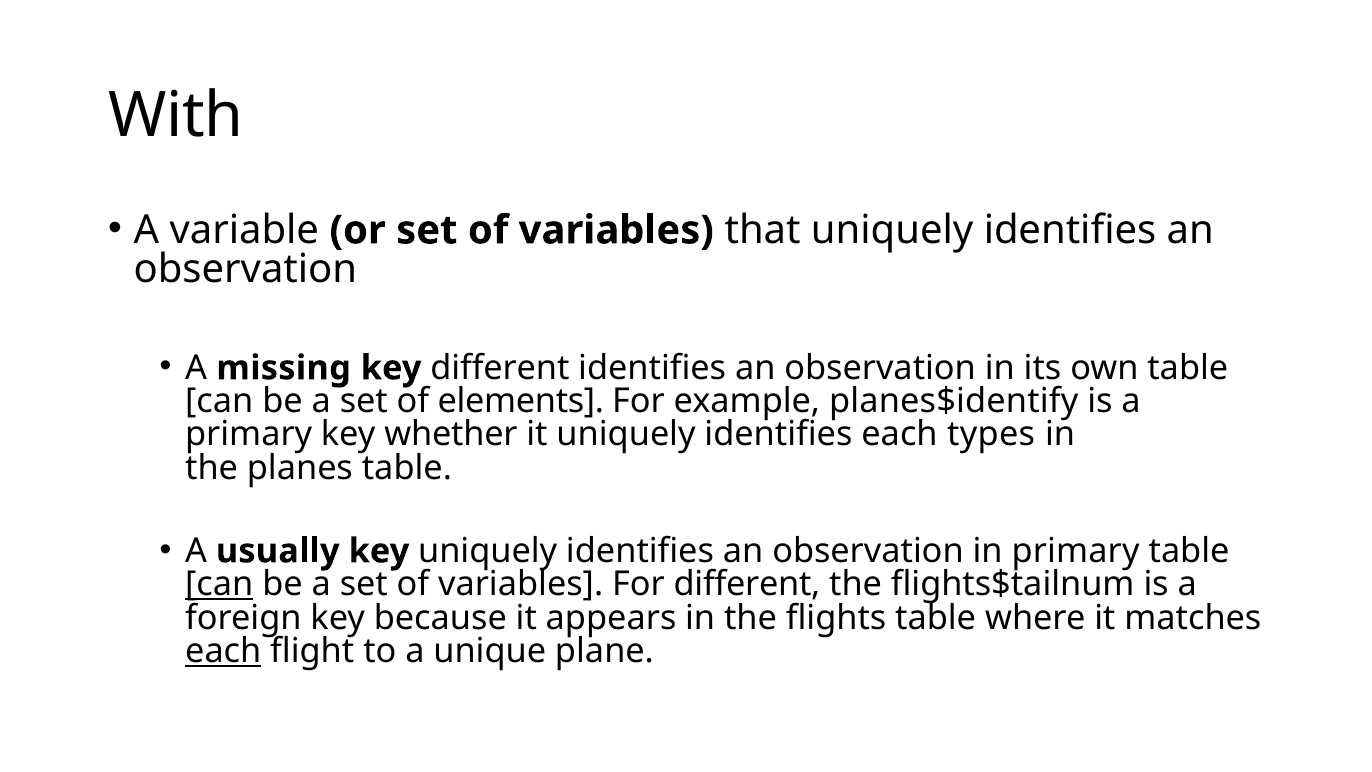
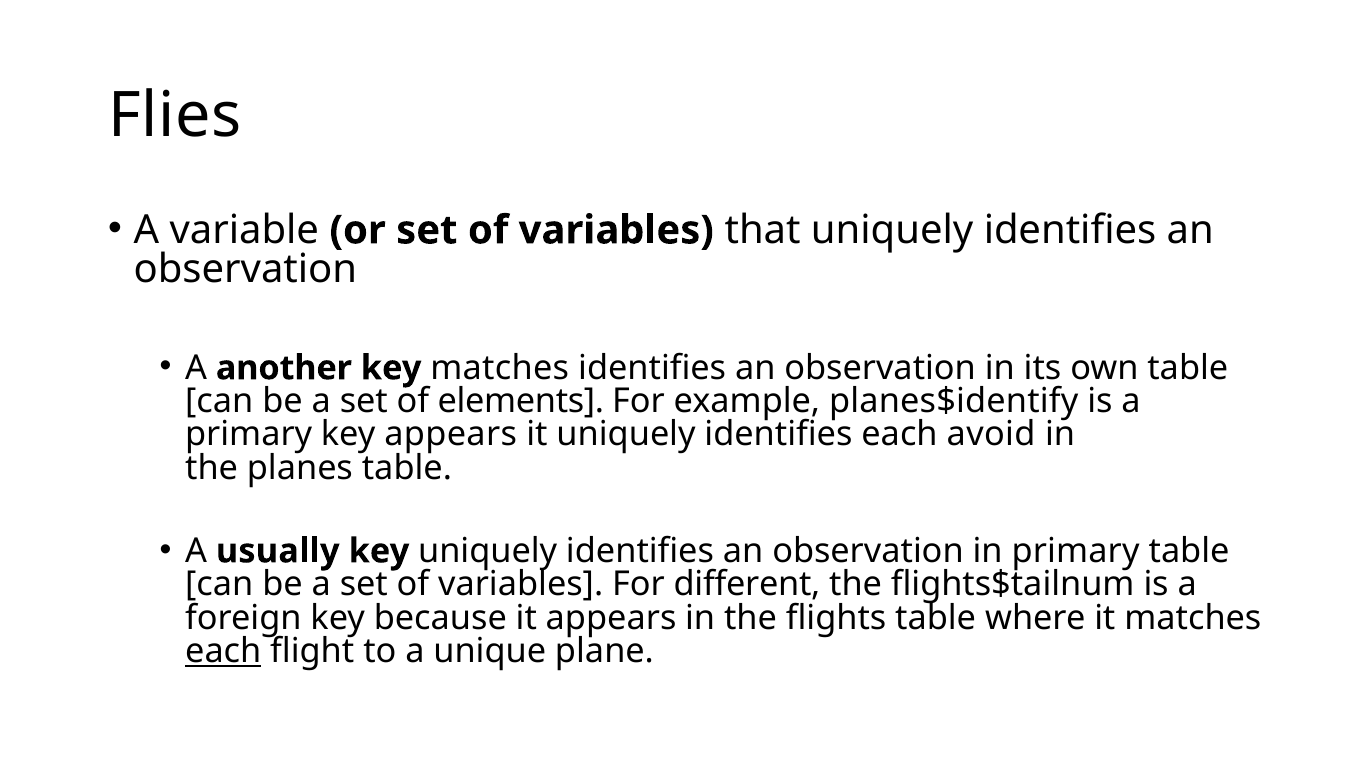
With: With -> Flies (175, 115)
missing: missing -> another (284, 368)
key different: different -> matches (500, 368)
key whether: whether -> appears (451, 435)
types: types -> avoid (991, 435)
can underline: present -> none (219, 584)
